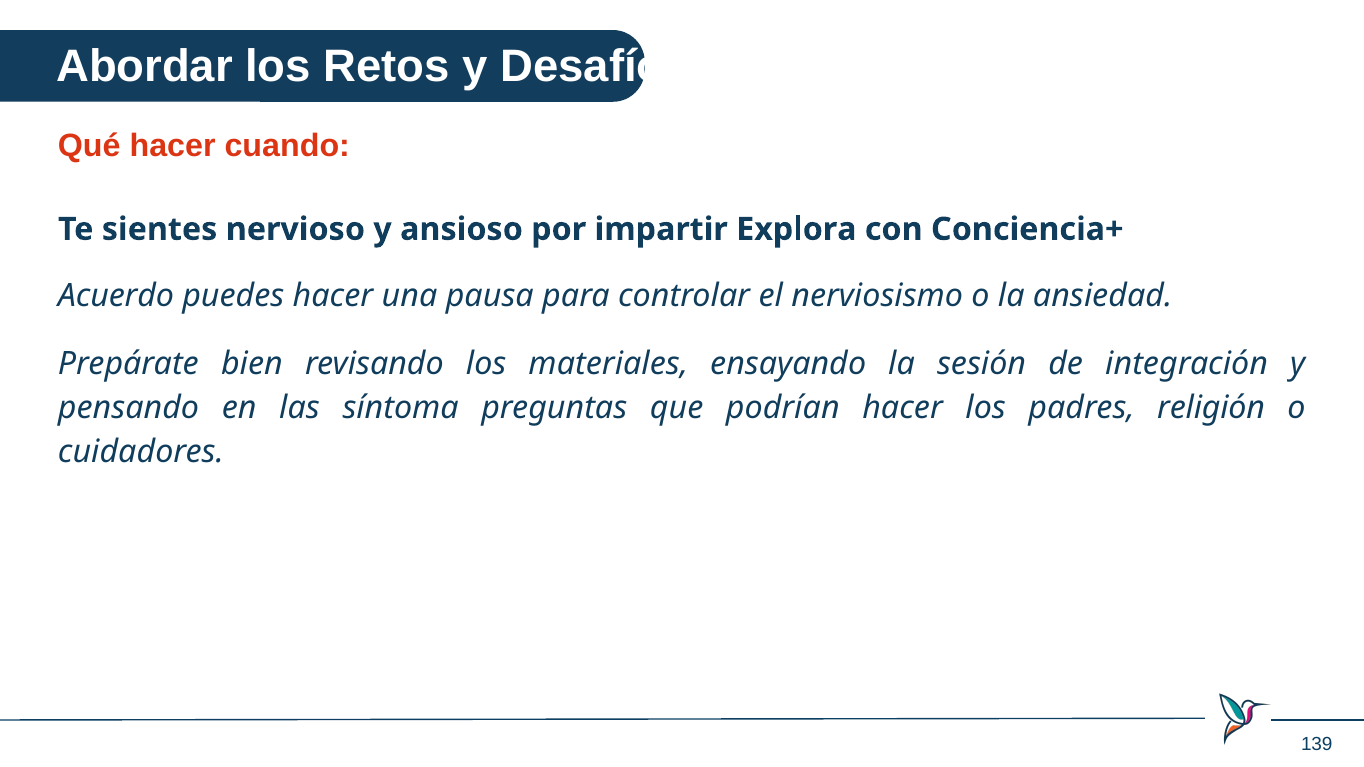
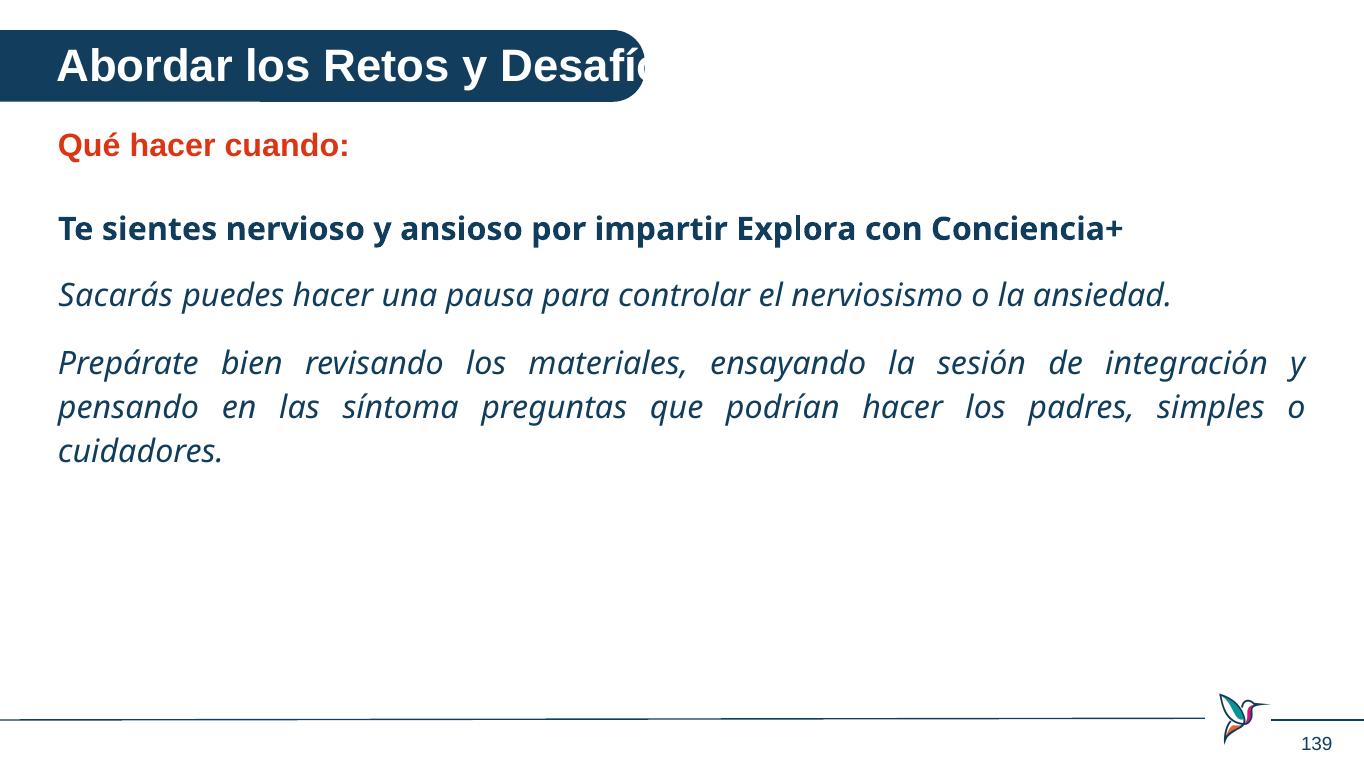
Acuerdo: Acuerdo -> Sacarás (116, 296)
religión: religión -> simples (1211, 408)
